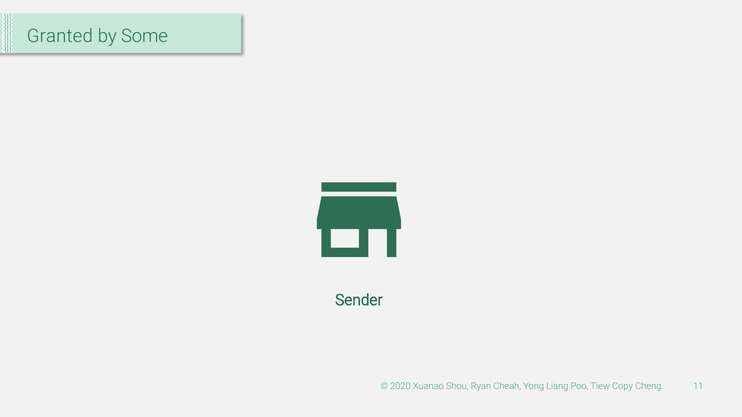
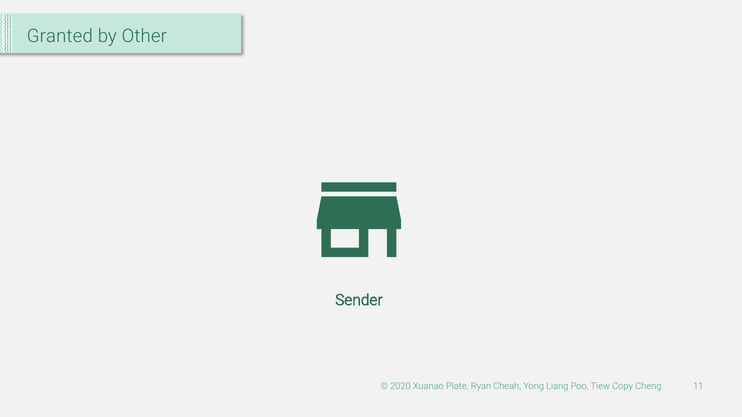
Some: Some -> Other (144, 36)
Shou: Shou -> Plate (457, 387)
